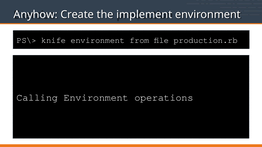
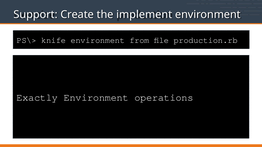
Anyhow: Anyhow -> Support (36, 15)
Calling: Calling -> Exactly (37, 98)
